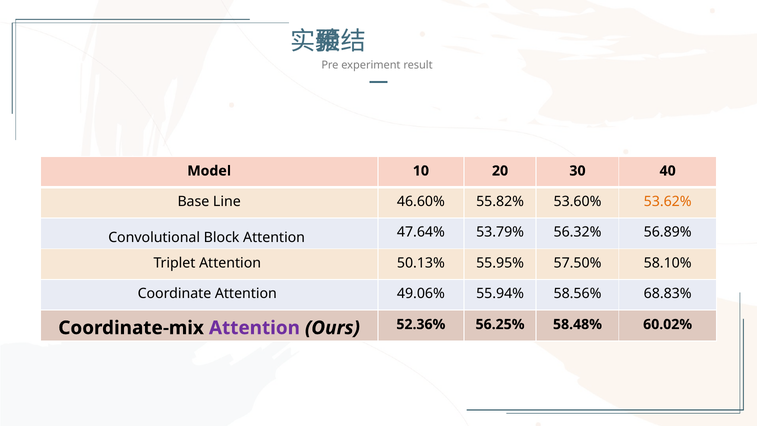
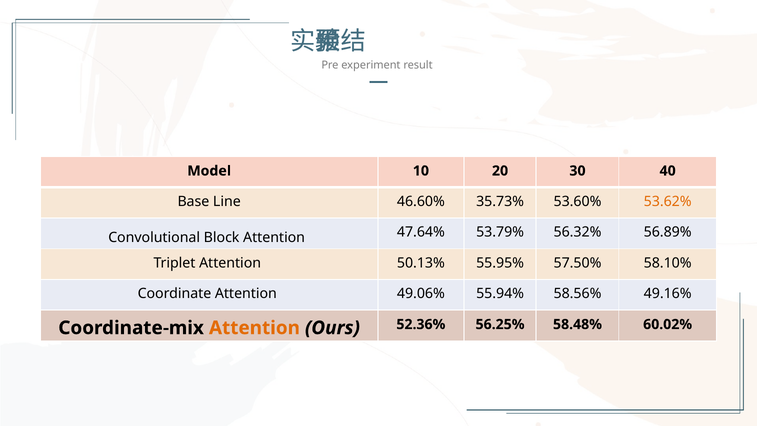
55.82%: 55.82% -> 35.73% (500, 201)
68.83%: 68.83% -> 49.16% (668, 294)
Attention colour: purple -> orange (254, 328)
